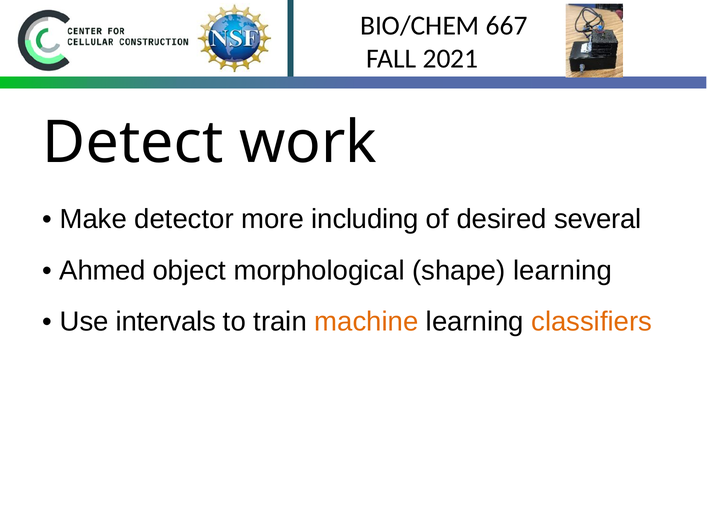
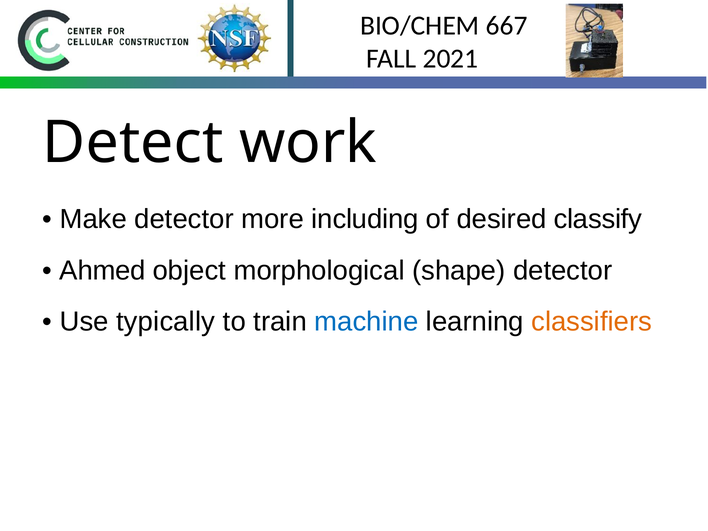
several: several -> classify (598, 219)
shape learning: learning -> detector (563, 271)
intervals: intervals -> typically (166, 322)
machine colour: orange -> blue (366, 322)
